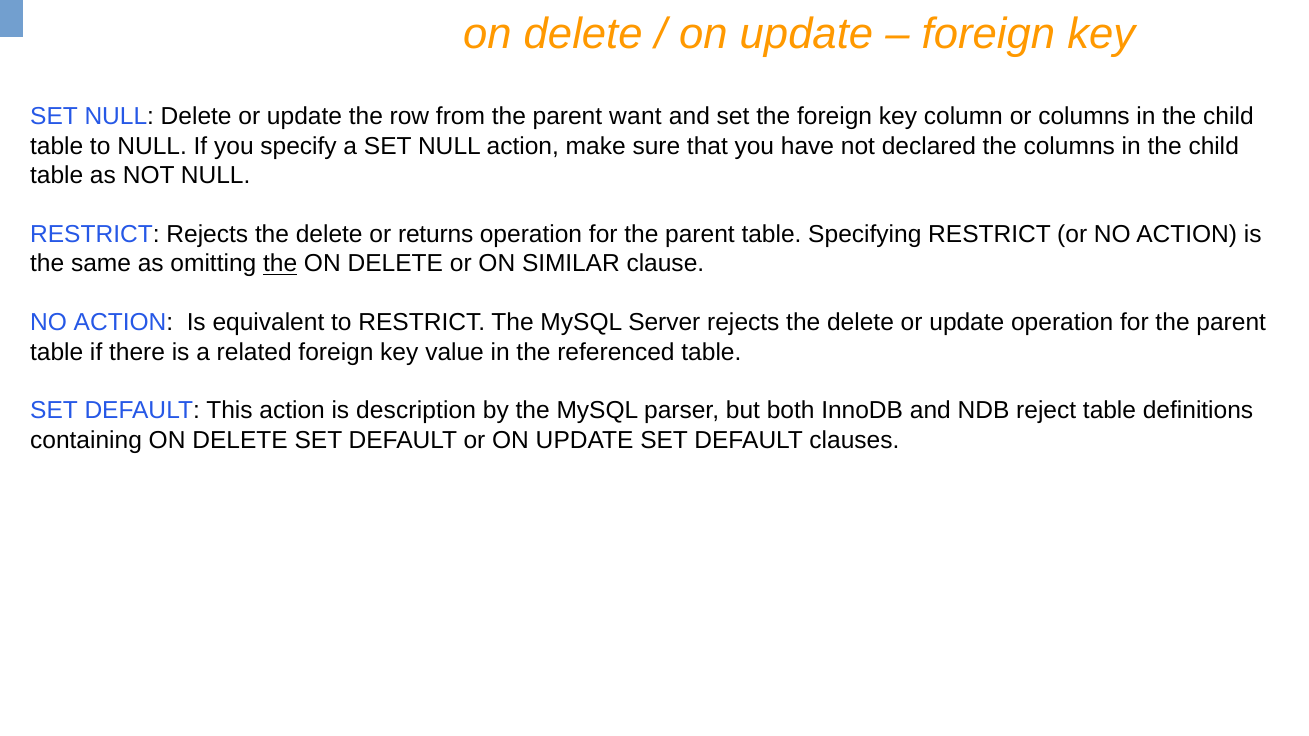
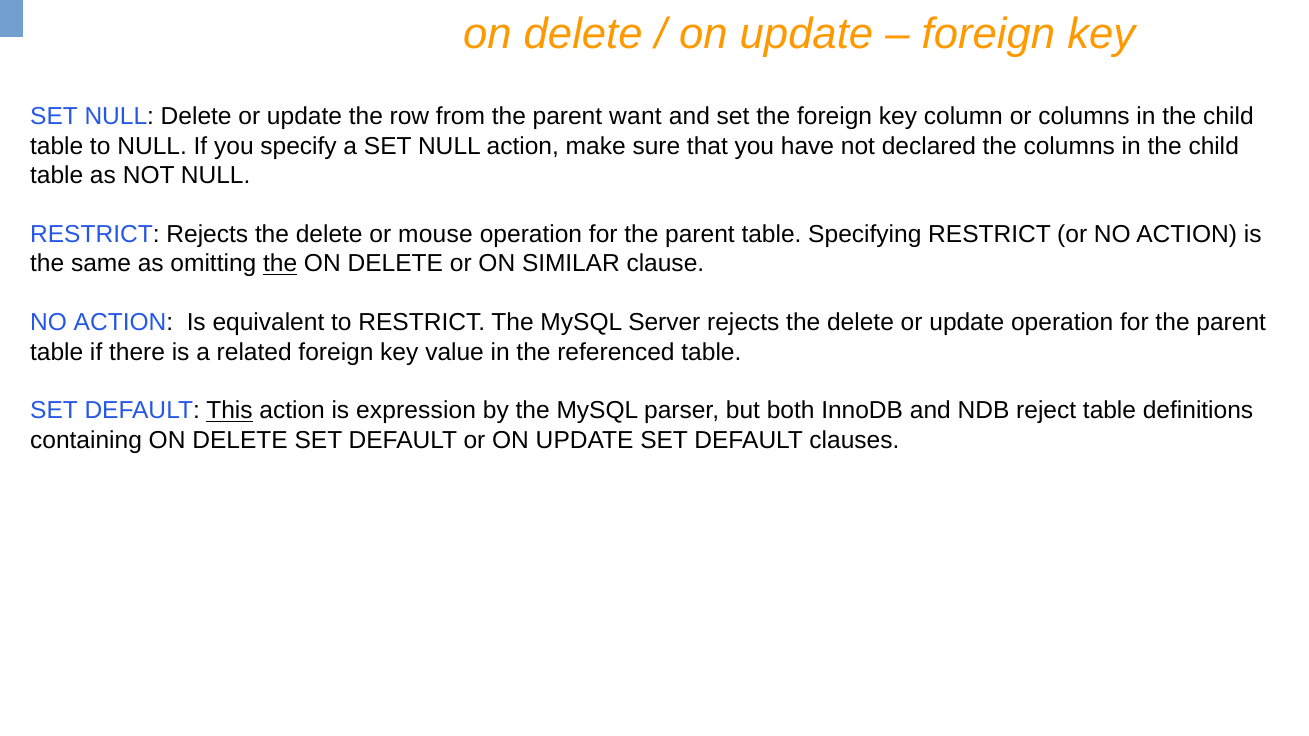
returns: returns -> mouse (435, 234)
This underline: none -> present (229, 411)
description: description -> expression (416, 411)
